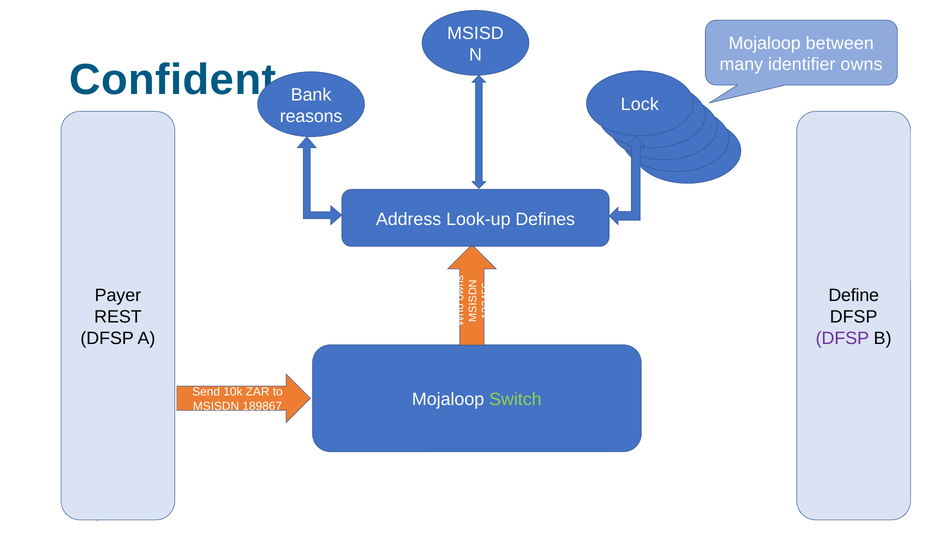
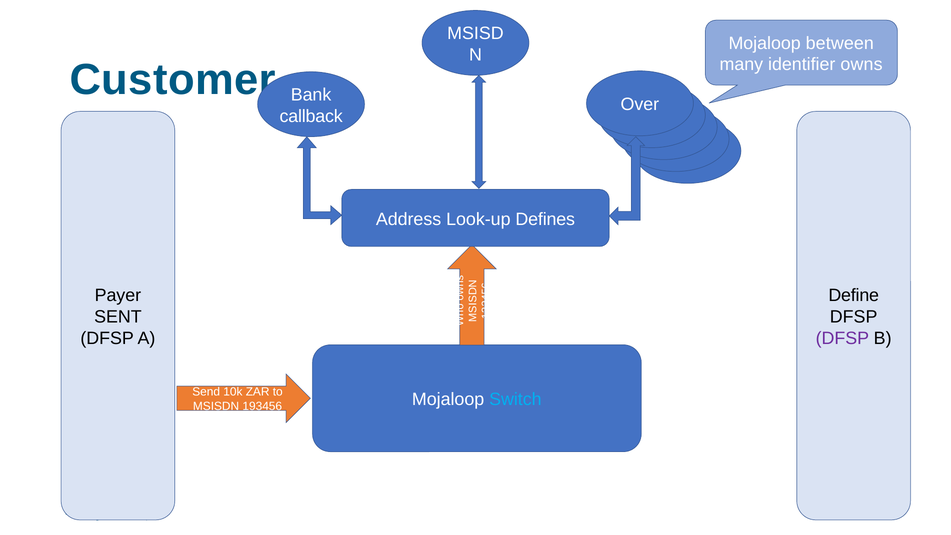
Confident: Confident -> Customer (173, 80)
Lock: Lock -> Over (640, 105)
reasons: reasons -> callback (311, 116)
REST: REST -> SENT (118, 317)
Switch colour: light green -> light blue (515, 399)
189867: 189867 -> 193456 (262, 406)
